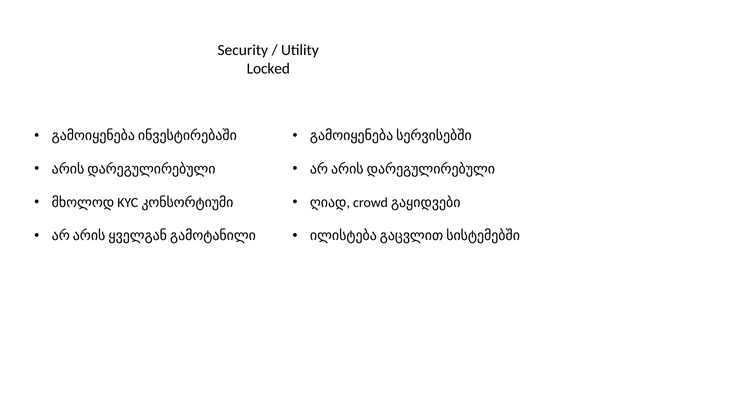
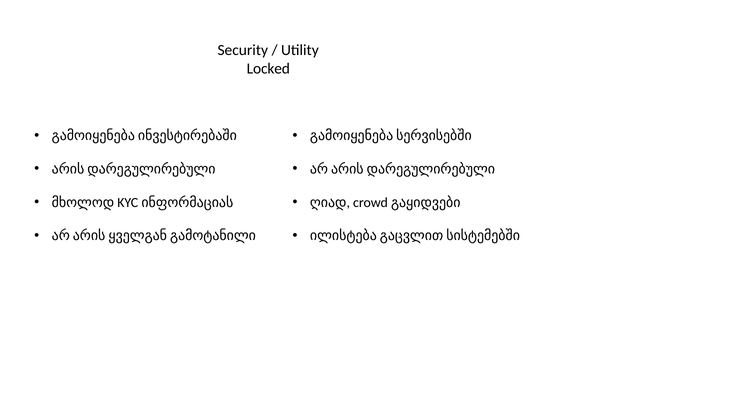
კონსორტიუმი: კონსორტიუმი -> ინფორმაციას (187, 202)
